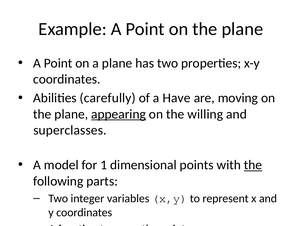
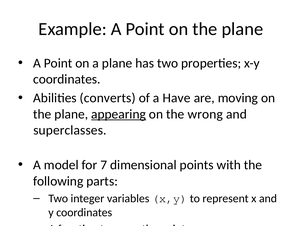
carefully: carefully -> converts (108, 98)
willing: willing -> wrong (205, 114)
1: 1 -> 7 (104, 165)
the underline: present -> none (253, 165)
